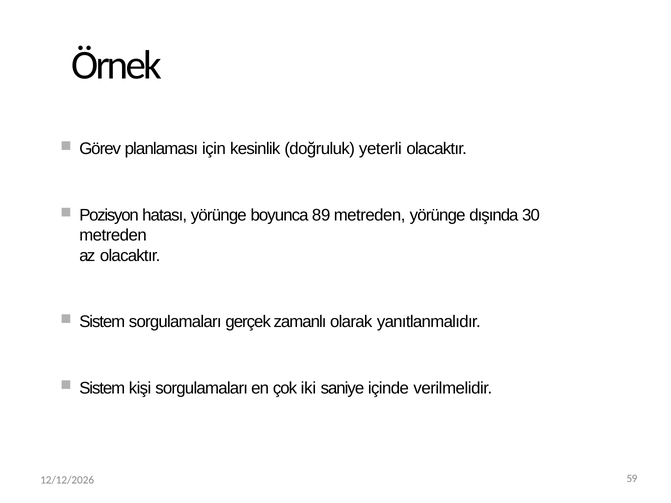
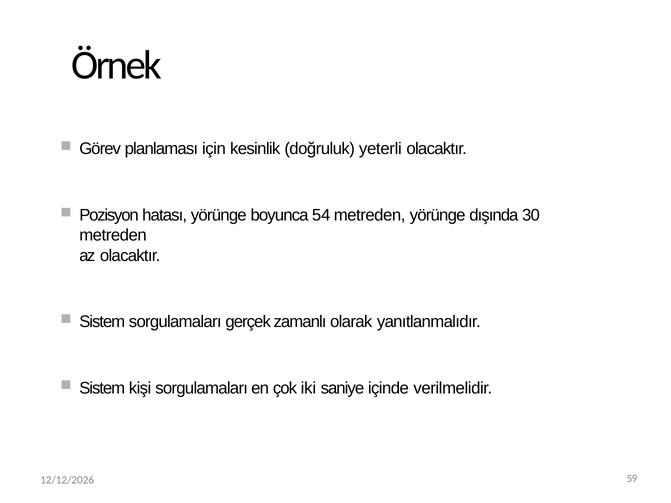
89: 89 -> 54 (321, 215)
